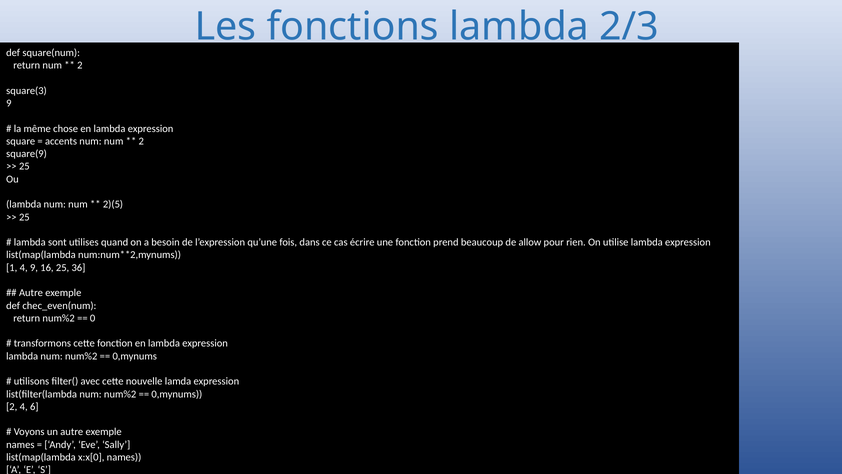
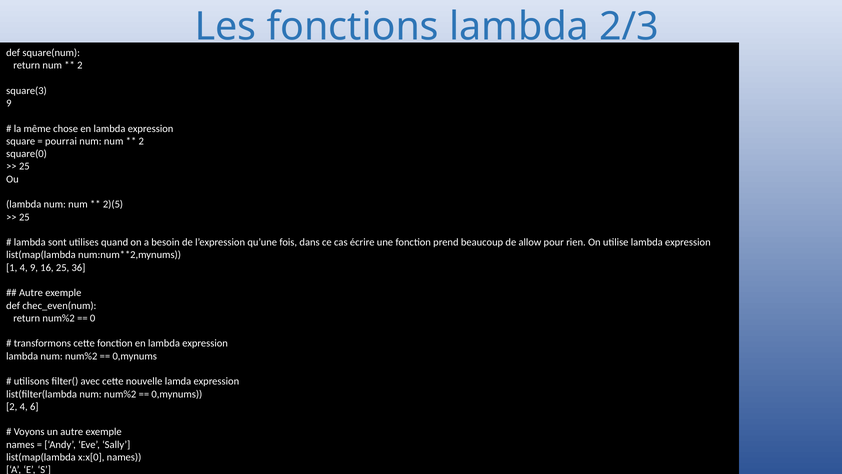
accents: accents -> pourrai (61, 141)
square(9: square(9 -> square(0 (27, 154)
